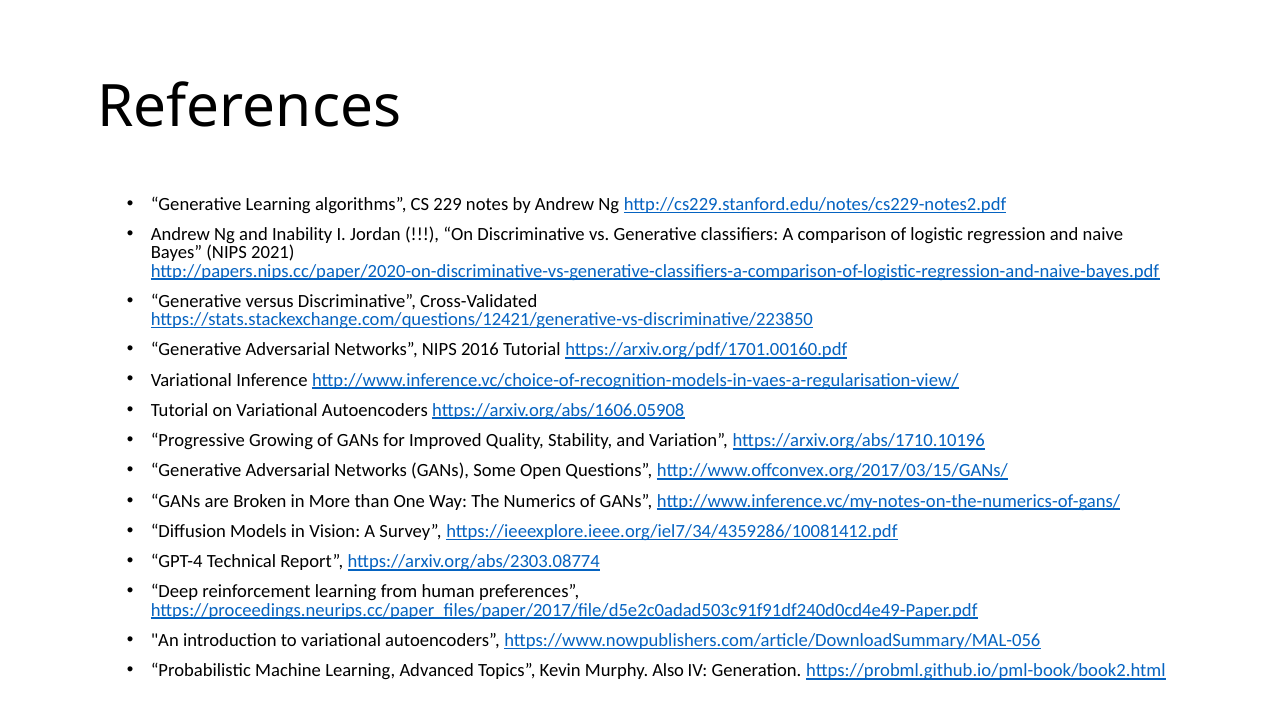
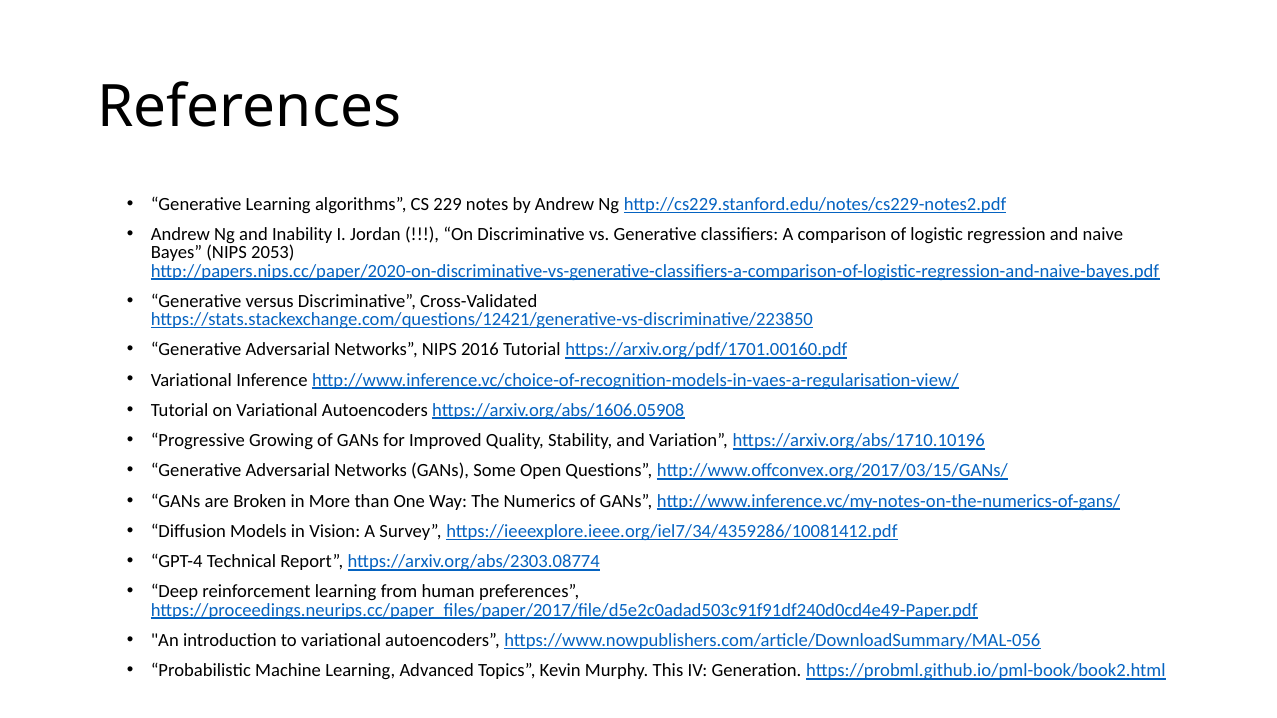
2021: 2021 -> 2053 (273, 253)
Also: Also -> This (668, 671)
